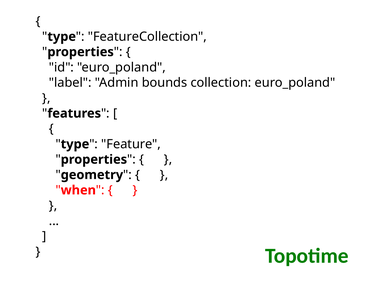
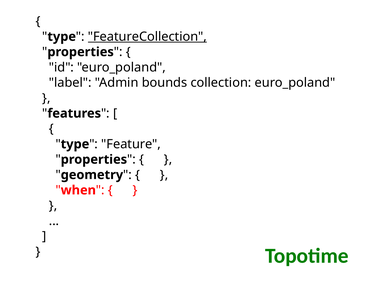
FeatureCollection underline: none -> present (147, 37)
